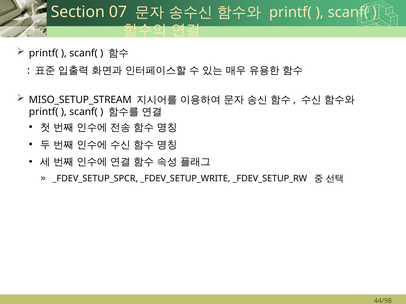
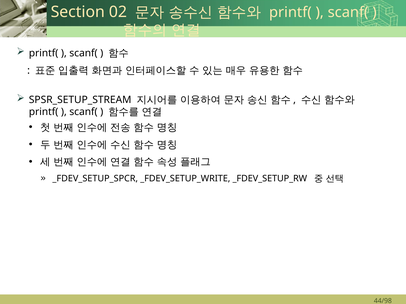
07: 07 -> 02 (118, 12)
MISO_SETUP_STREAM: MISO_SETUP_STREAM -> SPSR_SETUP_STREAM (80, 100)
